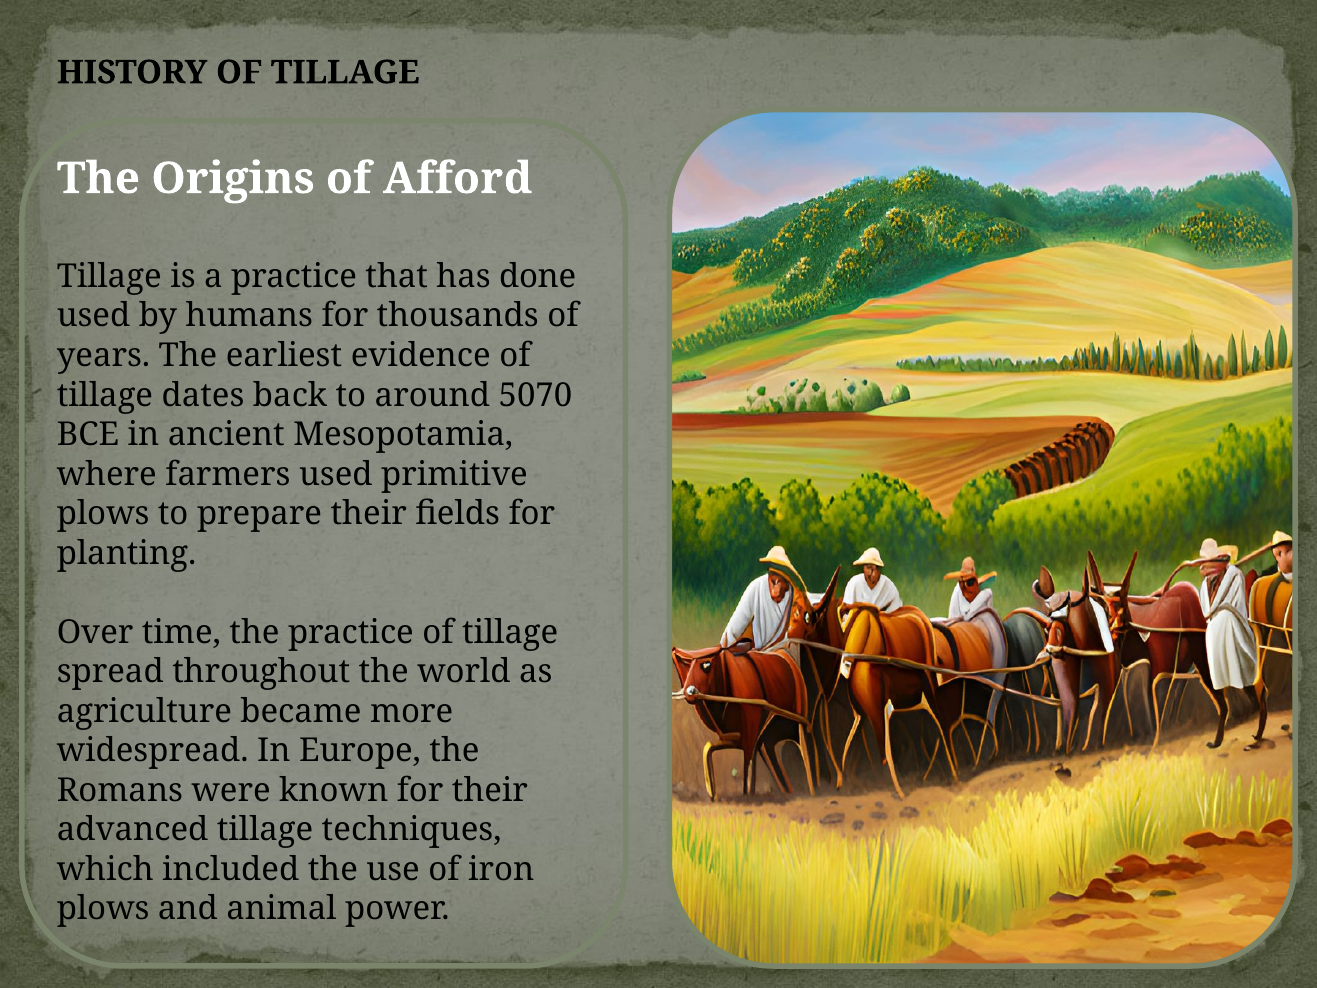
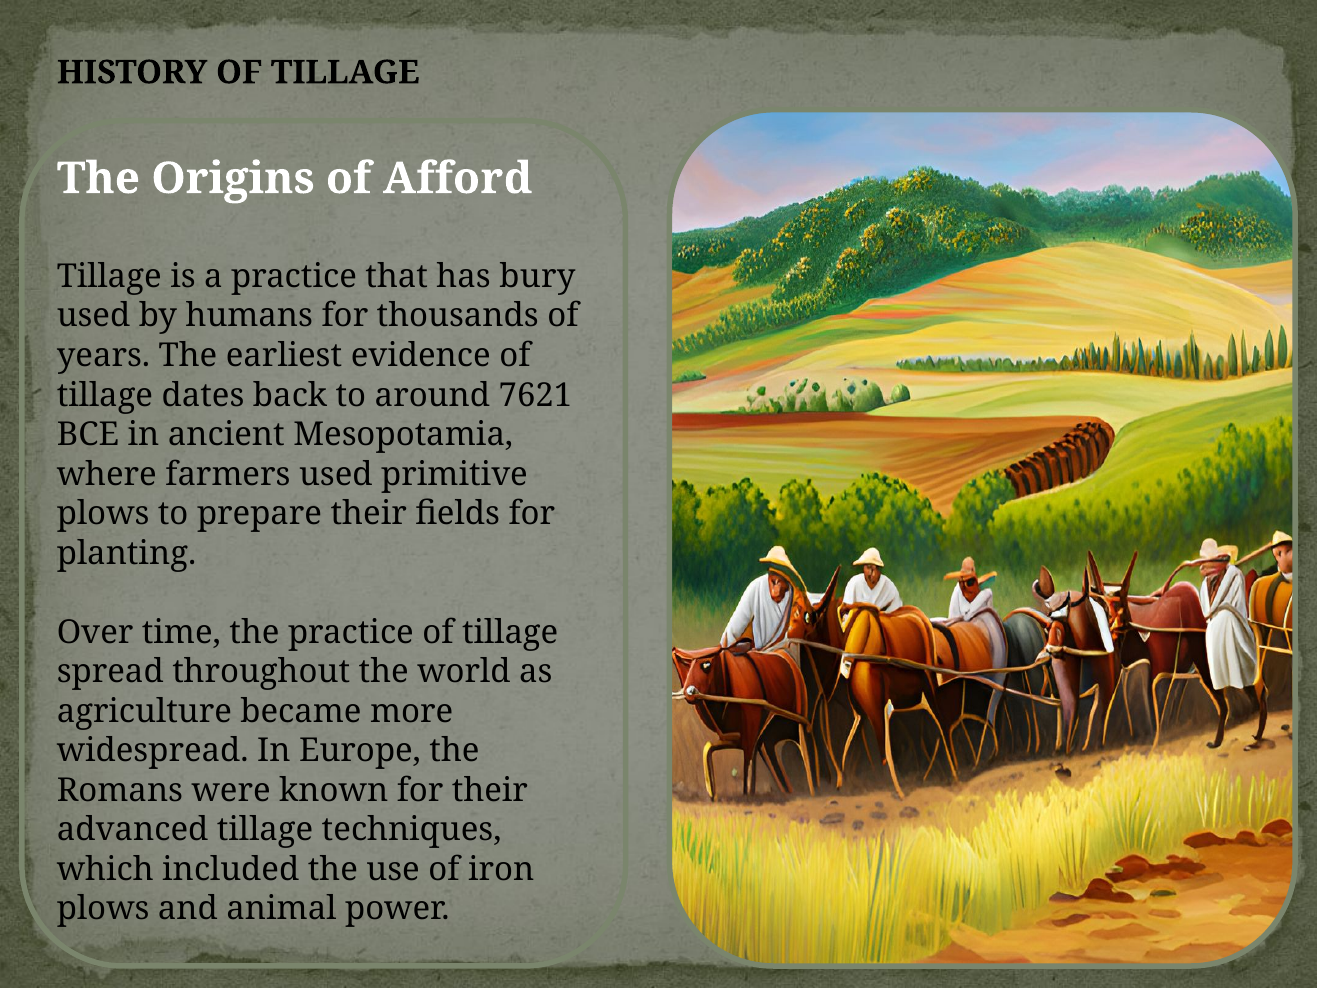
done: done -> bury (537, 277)
5070: 5070 -> 7621 (535, 395)
